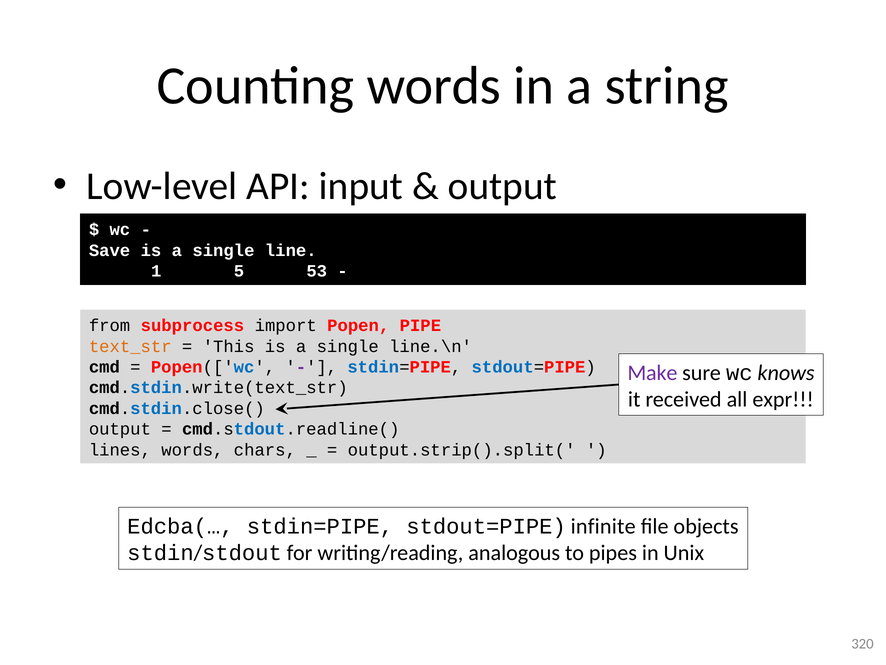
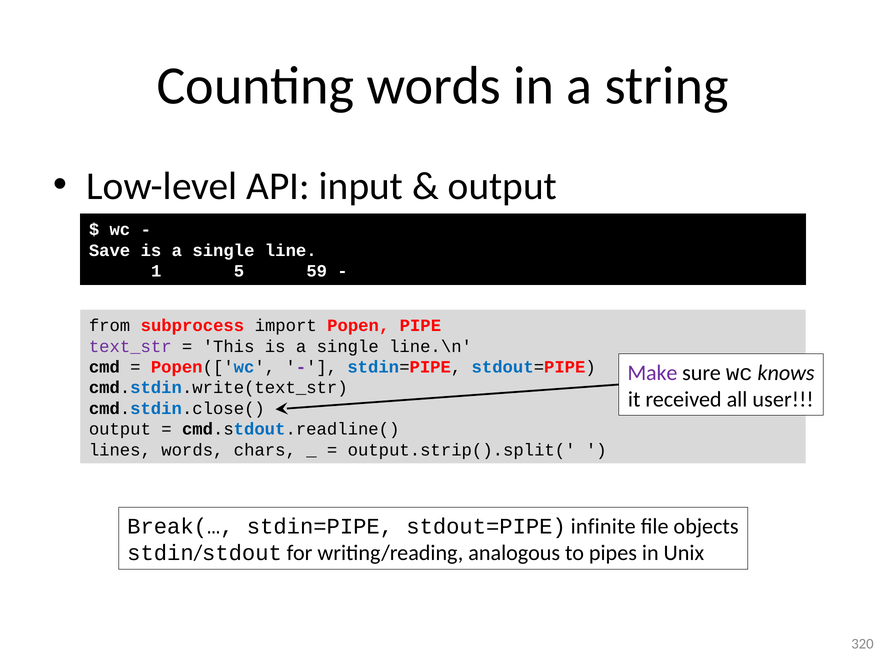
53: 53 -> 59 (317, 271)
text_str colour: orange -> purple (130, 346)
expr: expr -> user (783, 399)
Edcba(…: Edcba(… -> Break(… (180, 526)
